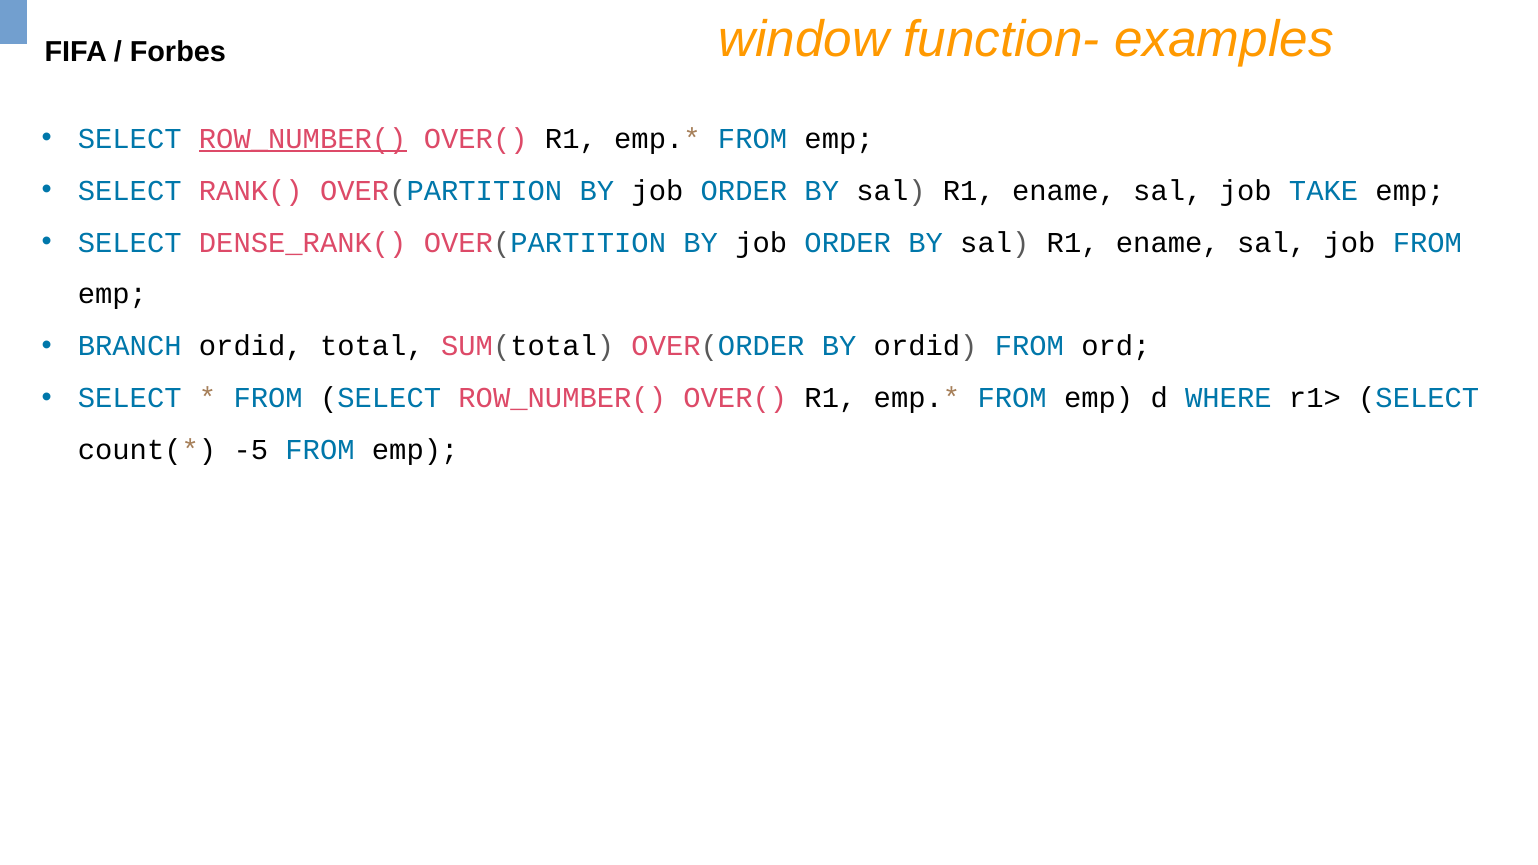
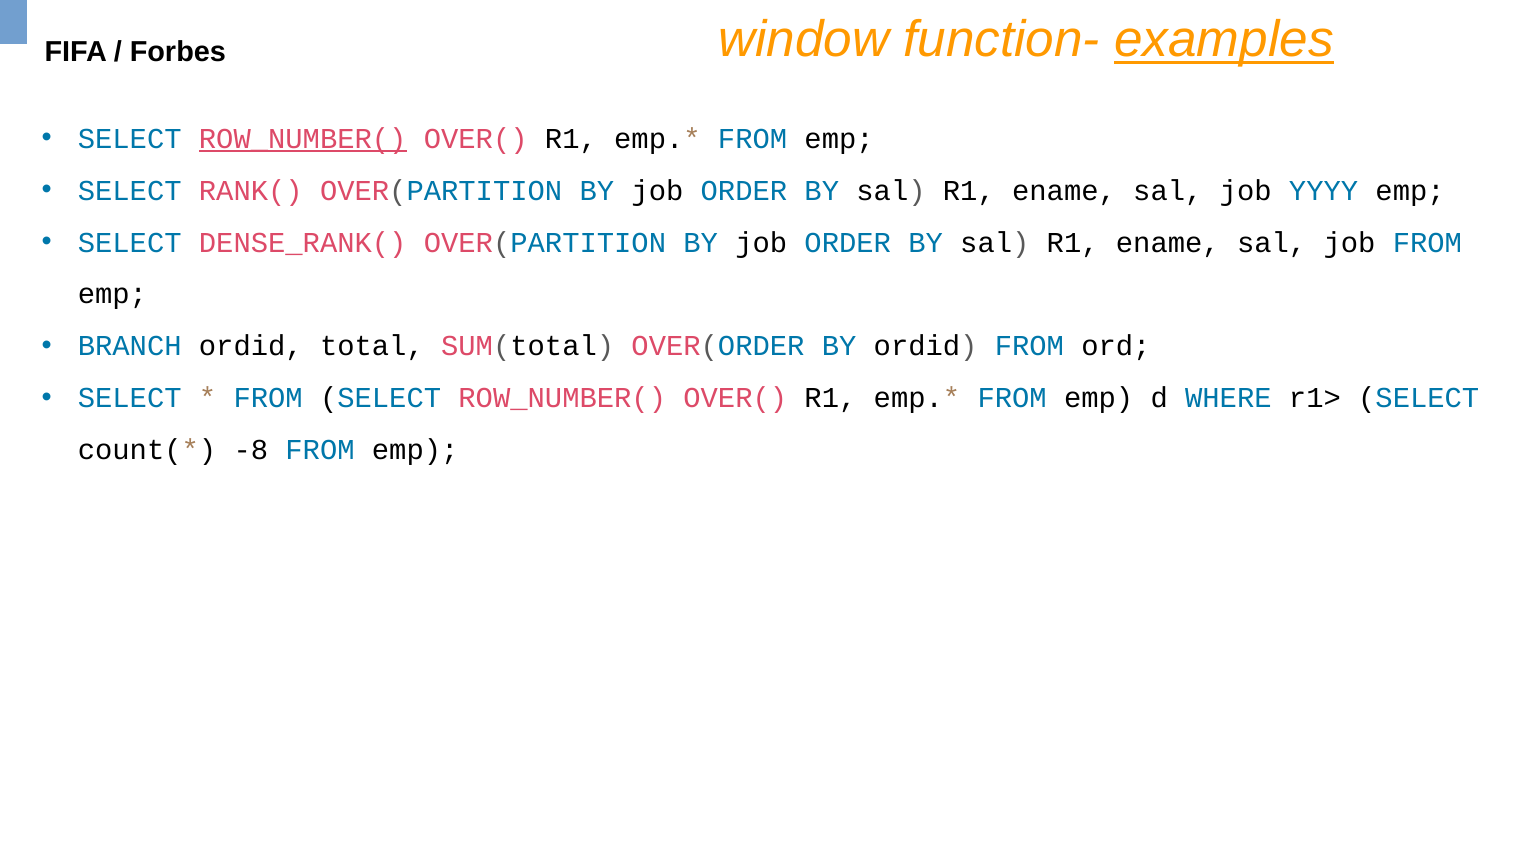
examples underline: none -> present (1224, 40)
TAKE: TAKE -> YYYY (1324, 191)
-5: -5 -> -8 (251, 450)
